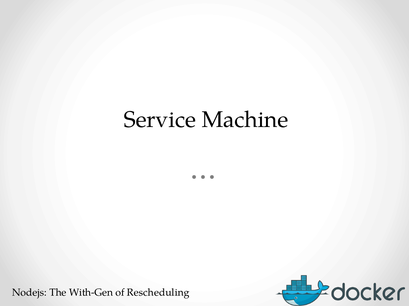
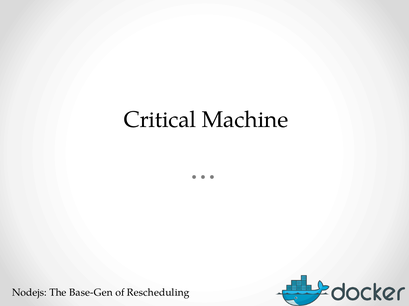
Service: Service -> Critical (160, 120)
With-Gen: With-Gen -> Base-Gen (91, 293)
